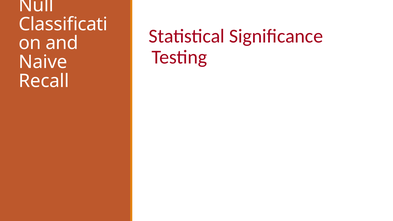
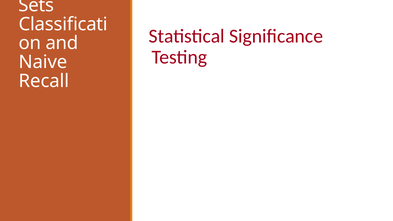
Null: Null -> Sets (36, 5)
